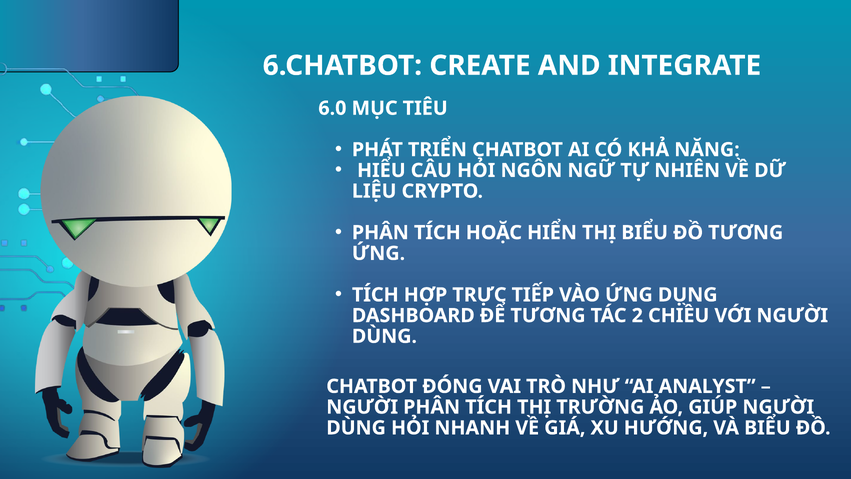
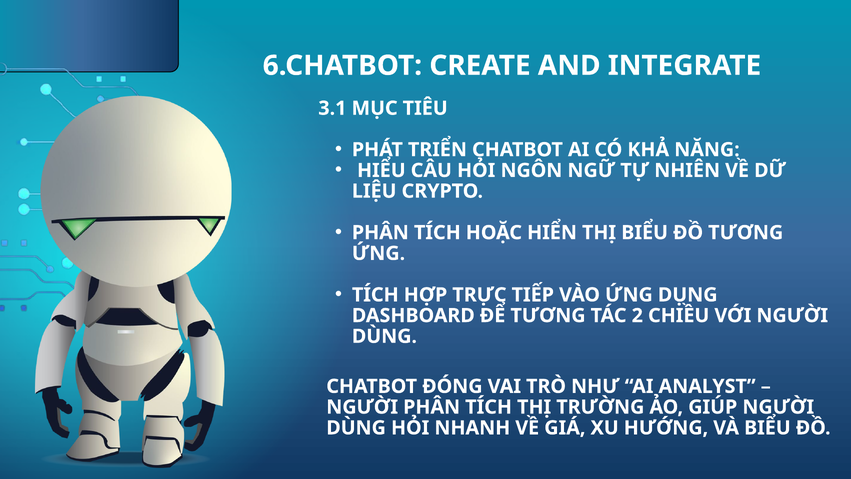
6.0: 6.0 -> 3.1 (332, 108)
